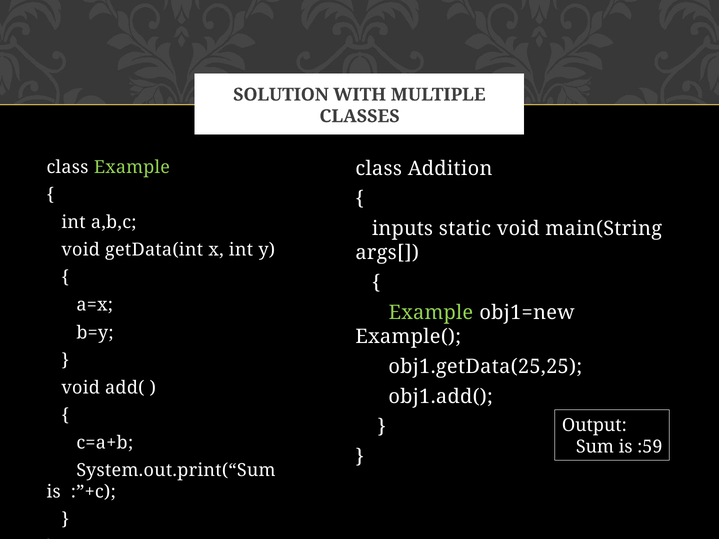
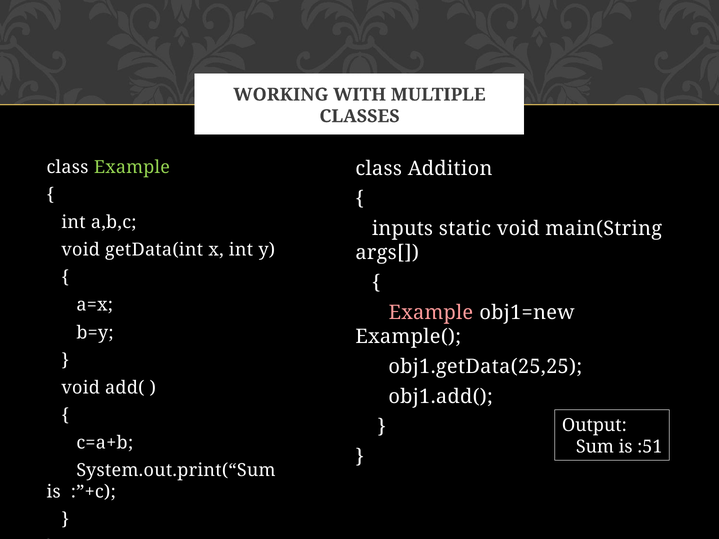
SOLUTION: SOLUTION -> WORKING (281, 95)
Example colour: light green -> pink (431, 313)
:59: :59 -> :51 (650, 447)
